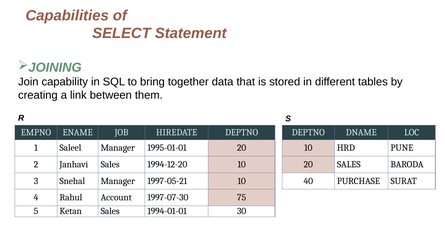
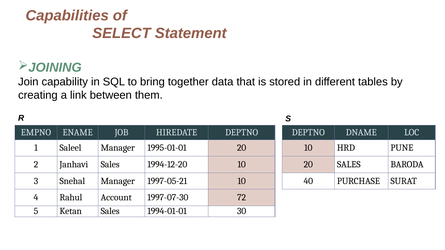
75: 75 -> 72 (242, 198)
